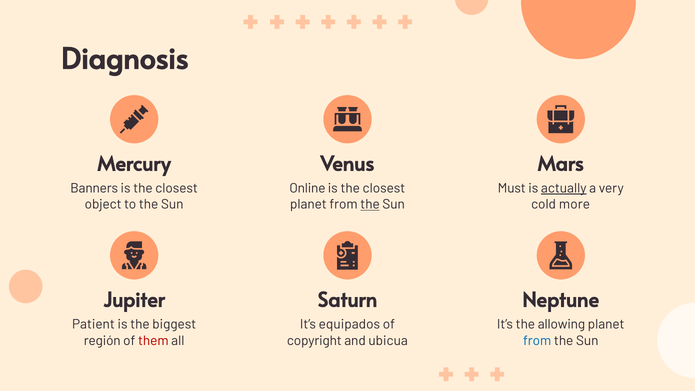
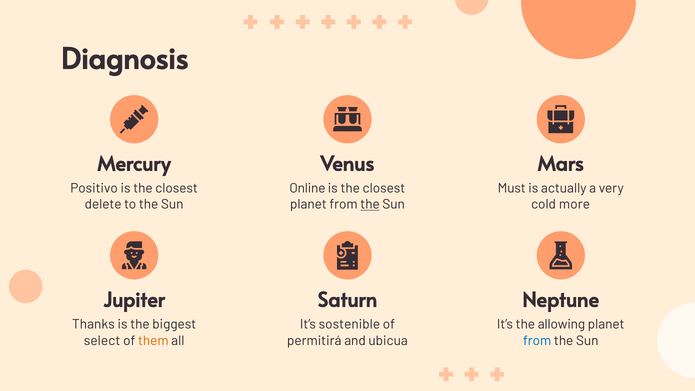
Banners: Banners -> Positivo (94, 188)
actually underline: present -> none (564, 188)
object: object -> delete (103, 204)
Patient: Patient -> Thanks (93, 324)
equipados: equipados -> sostenible (349, 324)
región: región -> select (102, 341)
them colour: red -> orange (153, 341)
copyright: copyright -> permitirá (314, 341)
